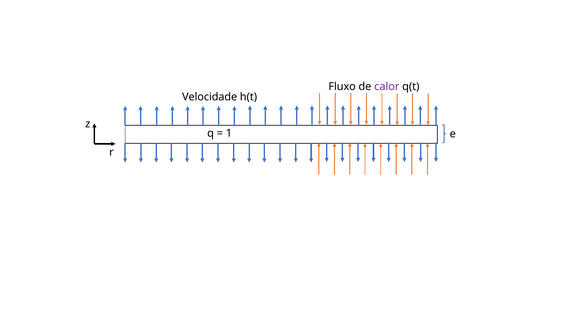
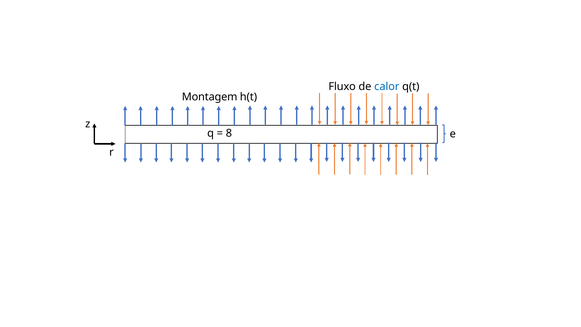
calor colour: purple -> blue (387, 86)
Velocidade: Velocidade -> Montagem (210, 97)
1: 1 -> 8 (229, 133)
